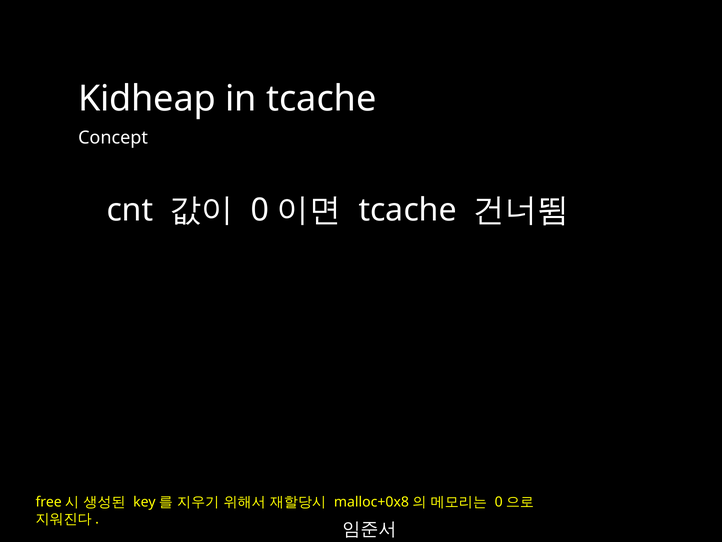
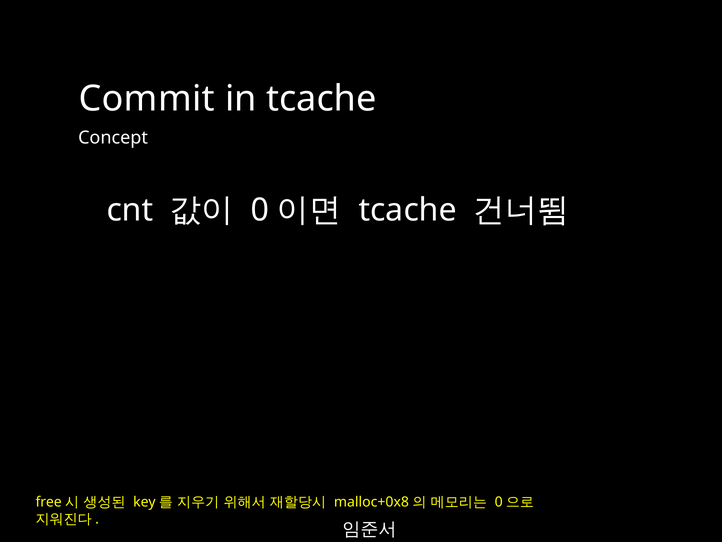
Kidheap: Kidheap -> Commit (147, 99)
